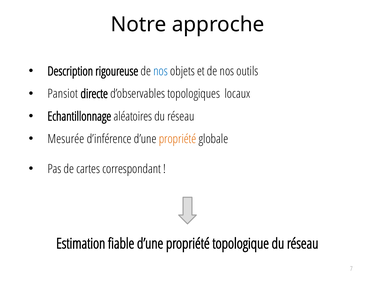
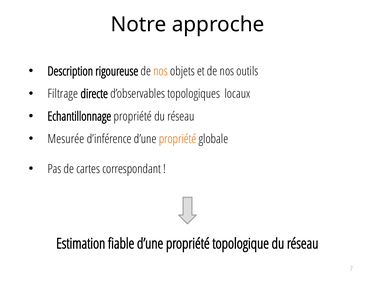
nos colour: blue -> orange (161, 71)
Pansiot: Pansiot -> Filtrage (63, 94)
Echantillonnage aléatoires: aléatoires -> propriété (133, 116)
